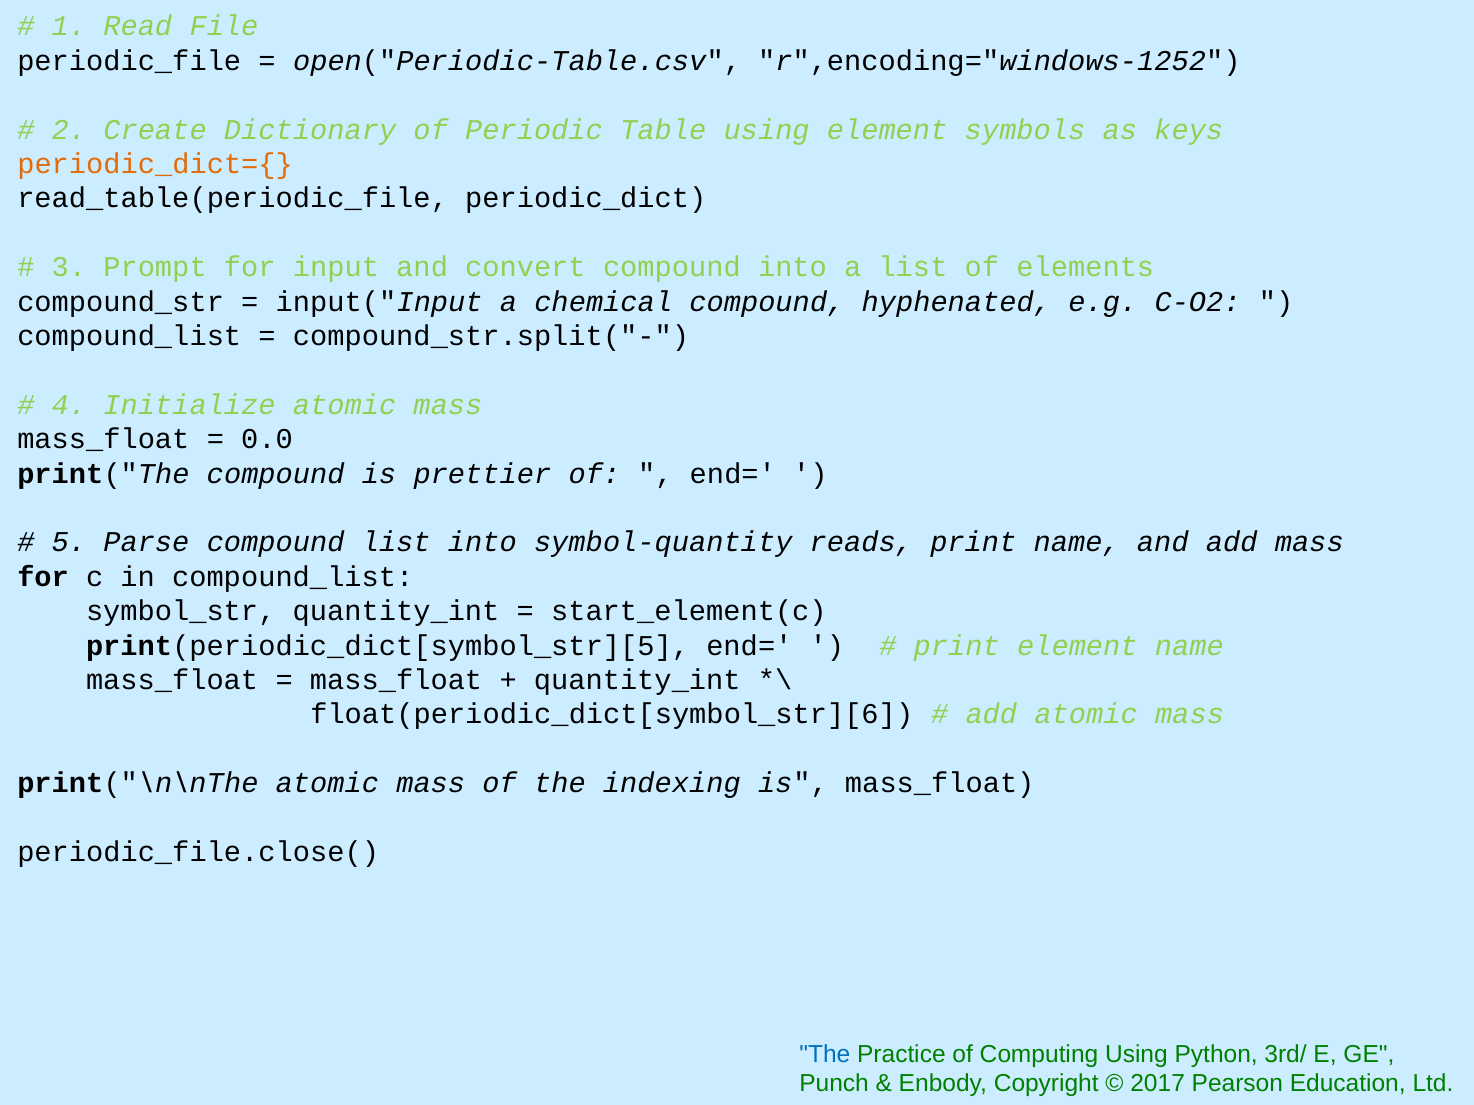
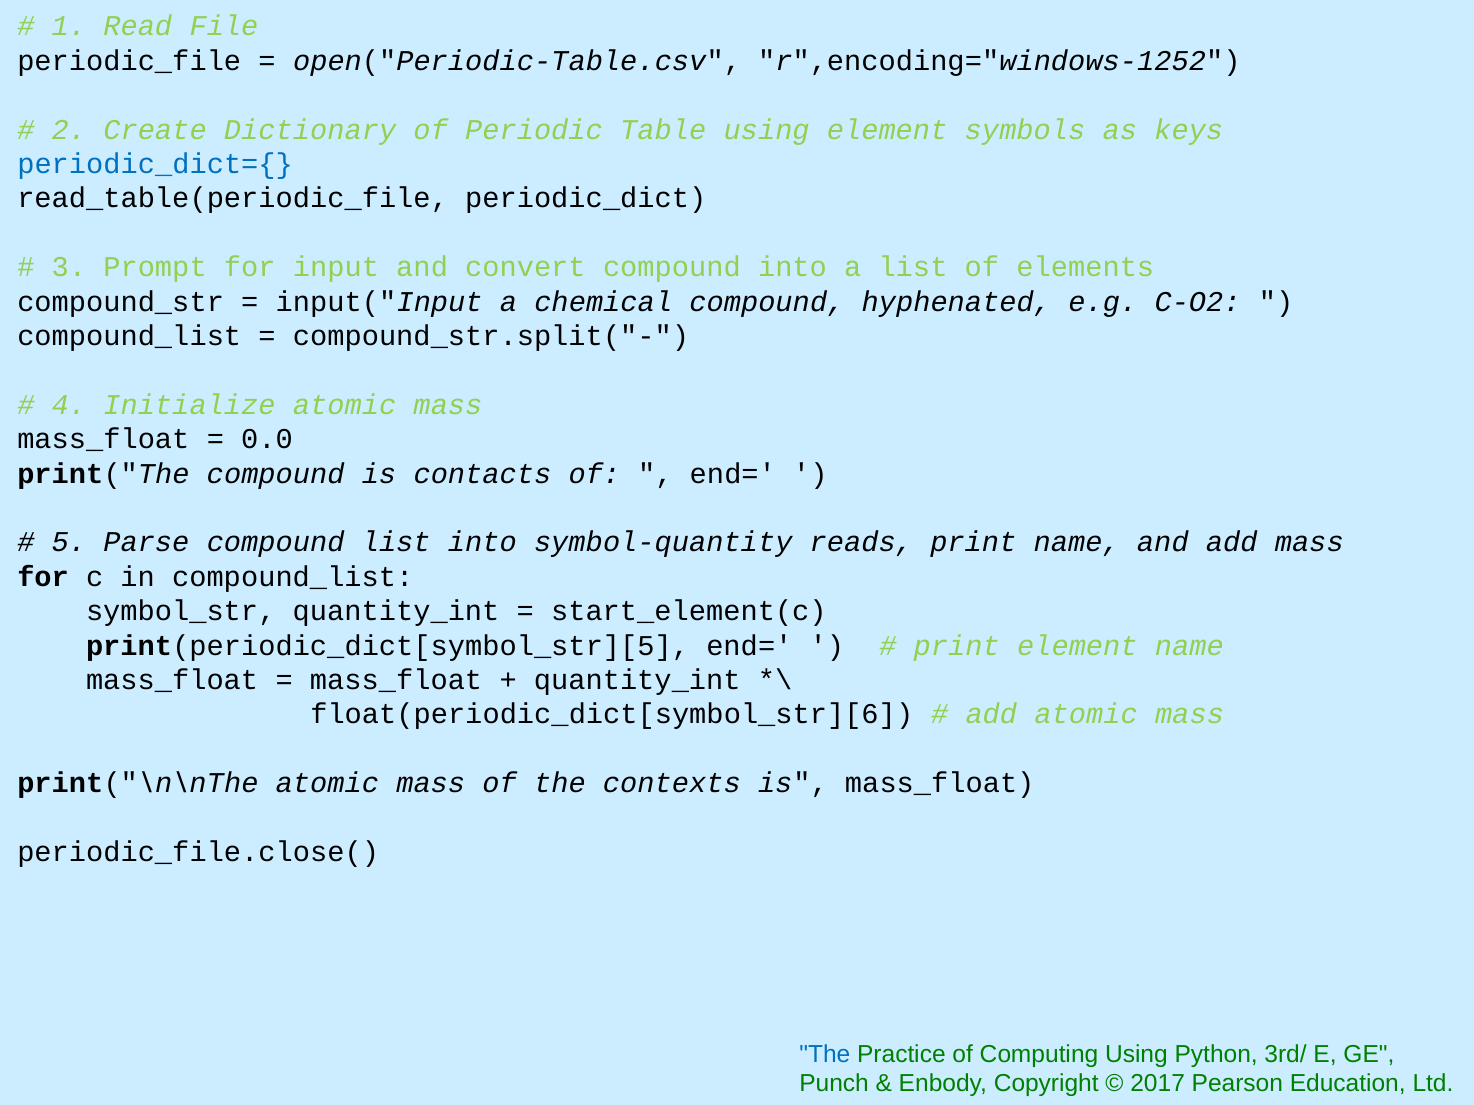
periodic_dict={ colour: orange -> blue (155, 164)
prettier: prettier -> contacts (482, 474)
indexing: indexing -> contexts (672, 784)
